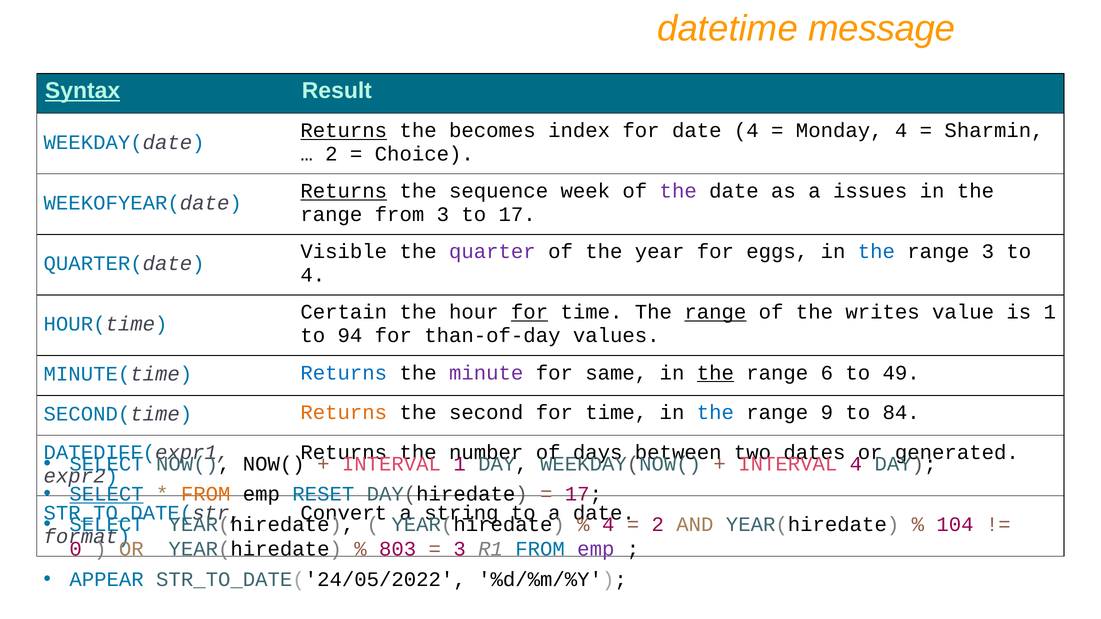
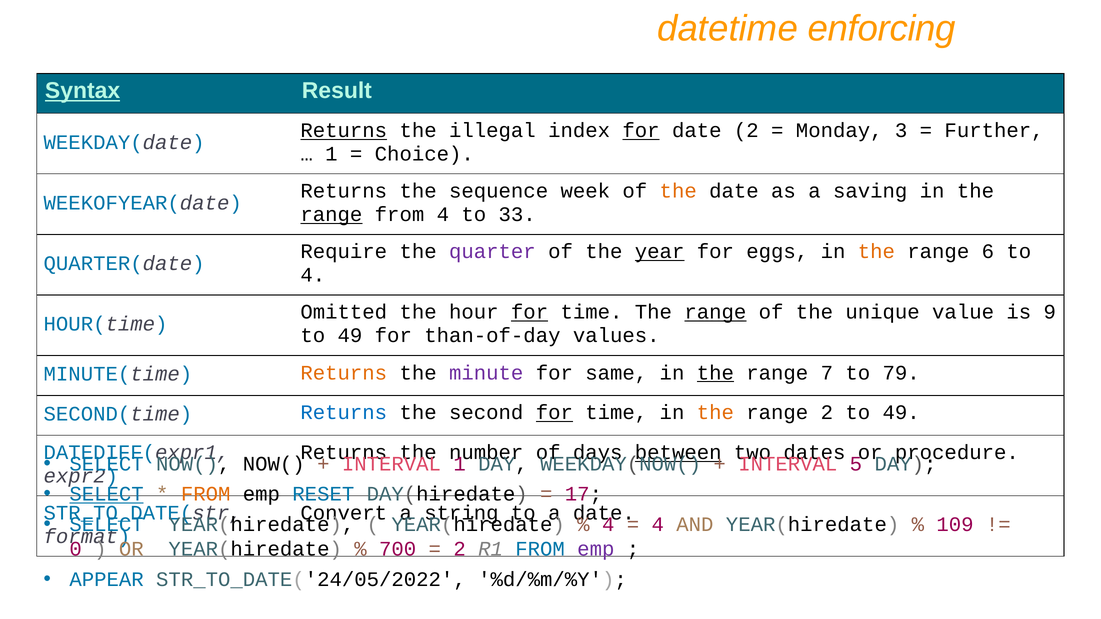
message: message -> enforcing (882, 29)
becomes: becomes -> illegal (492, 131)
for underline: none -> present (641, 131)
date 4: 4 -> 2 (746, 131)
Monday 4: 4 -> 3 (901, 131)
Sharmin: Sharmin -> Further (994, 131)
2: 2 -> 1 (331, 154)
Returns underline: present -> none (344, 191)
the colour: purple -> orange (678, 191)
issues: issues -> saving (870, 191)
range underline: none -> present (331, 215)
from 3: 3 -> 4 (443, 215)
to 17: 17 -> 33 (517, 215)
Visible: Visible -> Require (344, 252)
year underline: none -> present (660, 252)
the colour: blue -> orange (876, 252)
range 3: 3 -> 6 (988, 252)
Certain: Certain -> Omitted (344, 312)
writes: writes -> unique (883, 312)
is 1: 1 -> 9 (1050, 312)
94: 94 -> 49 (350, 336)
Returns colour: blue -> orange (344, 373)
6: 6 -> 7 (827, 373)
49: 49 -> 79 (901, 373)
Returns colour: orange -> blue (344, 413)
for underline: none -> present (554, 413)
the colour: blue -> orange (715, 413)
range 9: 9 -> 2 (827, 413)
84: 84 -> 49 (901, 413)
between underline: none -> present (678, 453)
generated: generated -> procedure (957, 453)
4: 4 -> 5 (856, 464)
2: 2 -> 4 (658, 525)
104: 104 -> 109 (955, 525)
803: 803 -> 700 (398, 549)
3: 3 -> 2 (460, 549)
